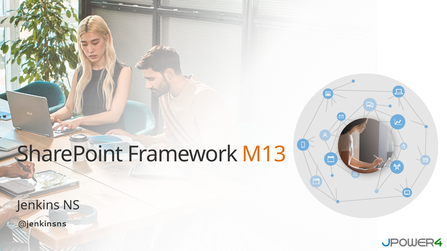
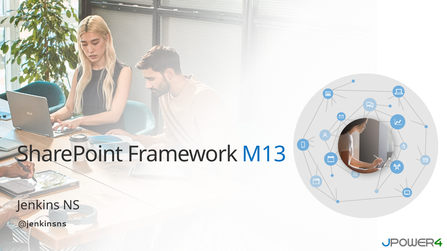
M13 colour: orange -> blue (264, 154)
